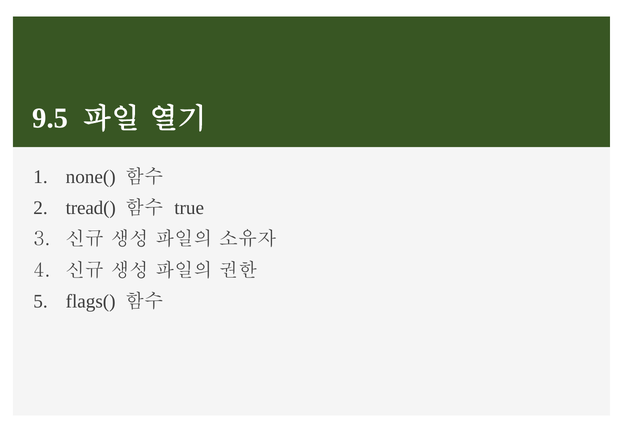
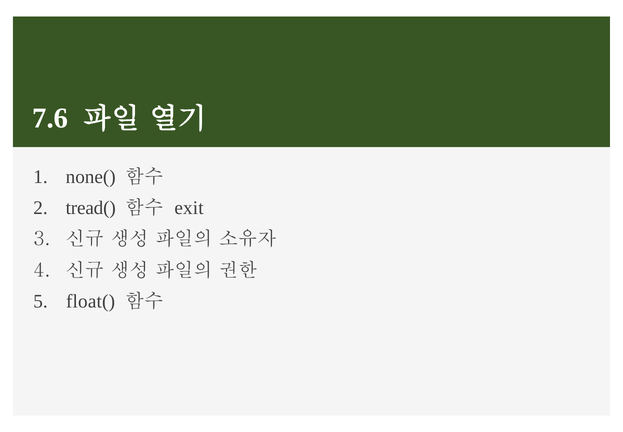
9.5: 9.5 -> 7.6 (50, 118)
true: true -> exit (189, 208)
flags(: flags( -> float( (91, 301)
